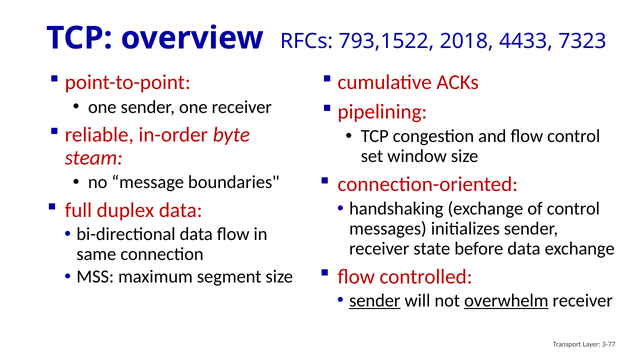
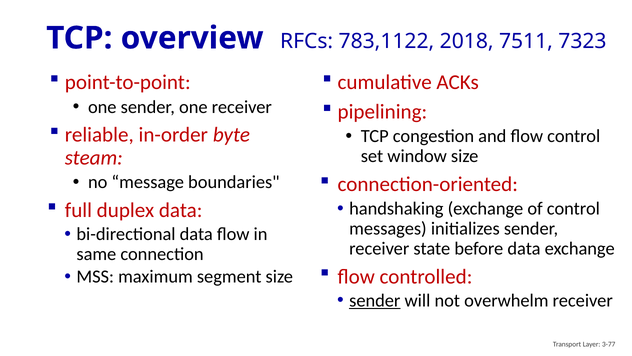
793,1522: 793,1522 -> 783,1122 (386, 41)
4433: 4433 -> 7511 (526, 41)
overwhelm underline: present -> none (506, 300)
